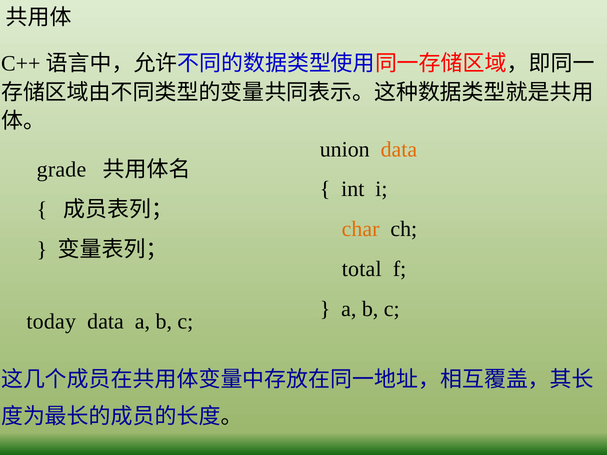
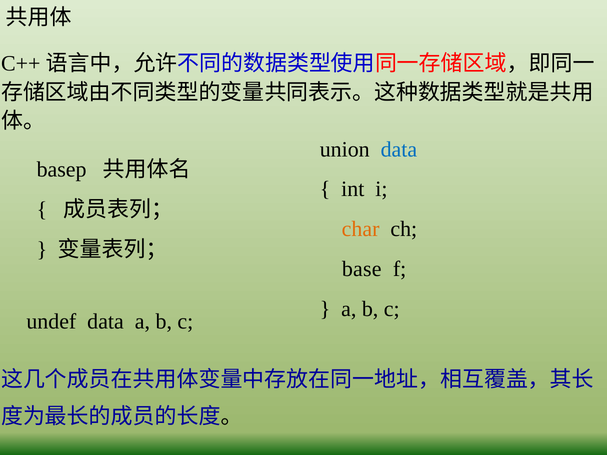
data colour: orange -> blue (399, 149)
grade: grade -> basep (62, 170)
total: total -> base (362, 269)
today: today -> undef (51, 321)
